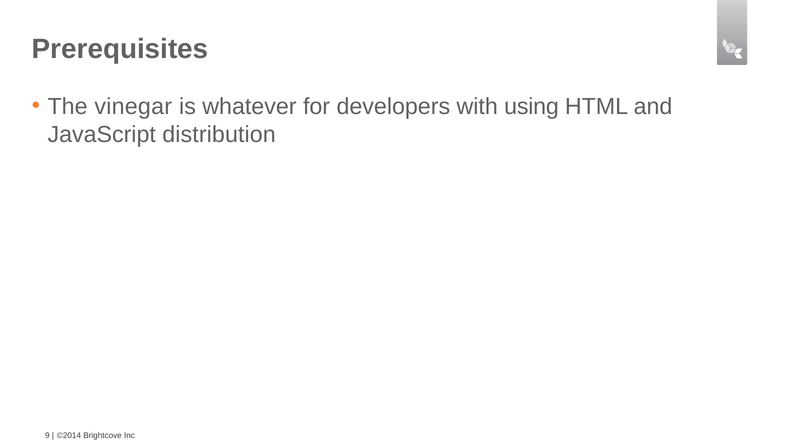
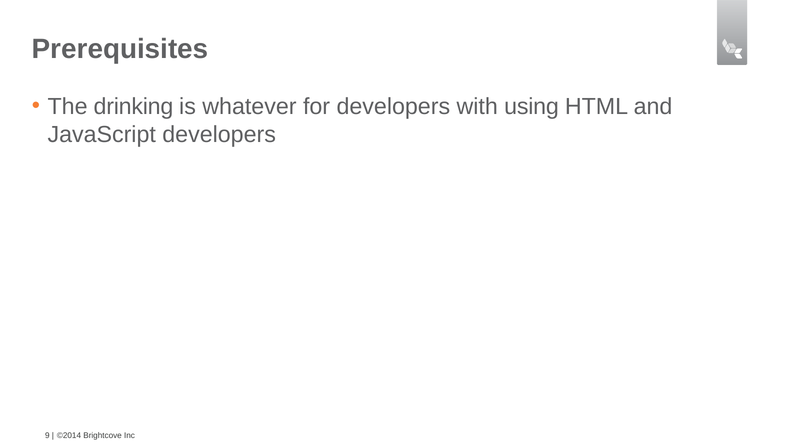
vinegar: vinegar -> drinking (133, 107)
JavaScript distribution: distribution -> developers (219, 134)
